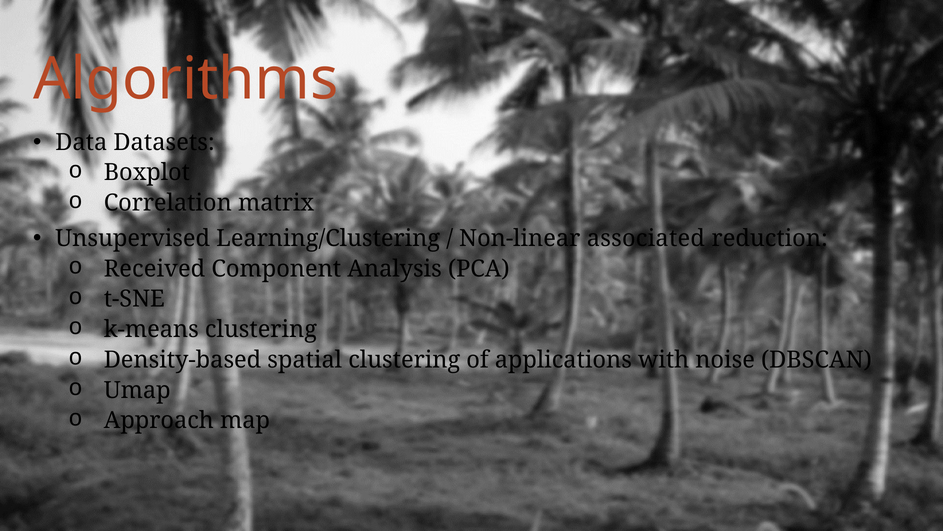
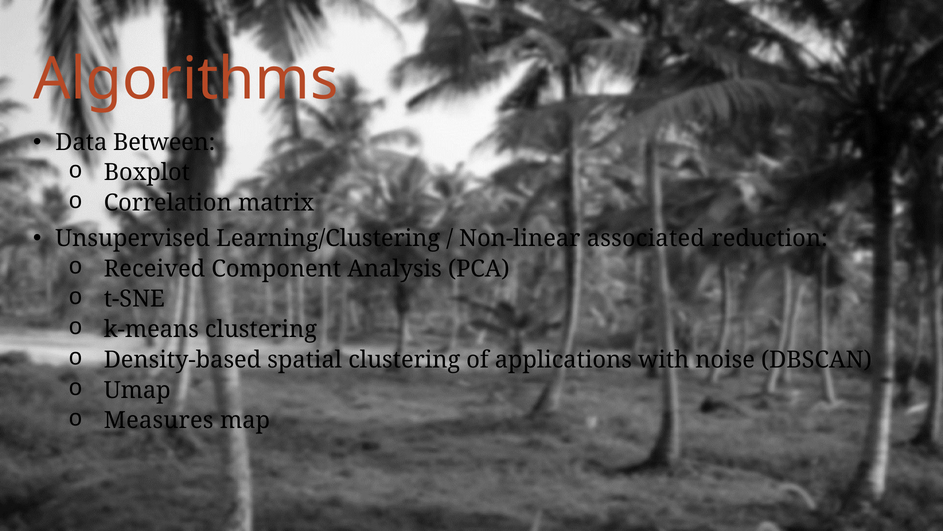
Datasets: Datasets -> Between (164, 142)
Approach: Approach -> Measures (159, 420)
